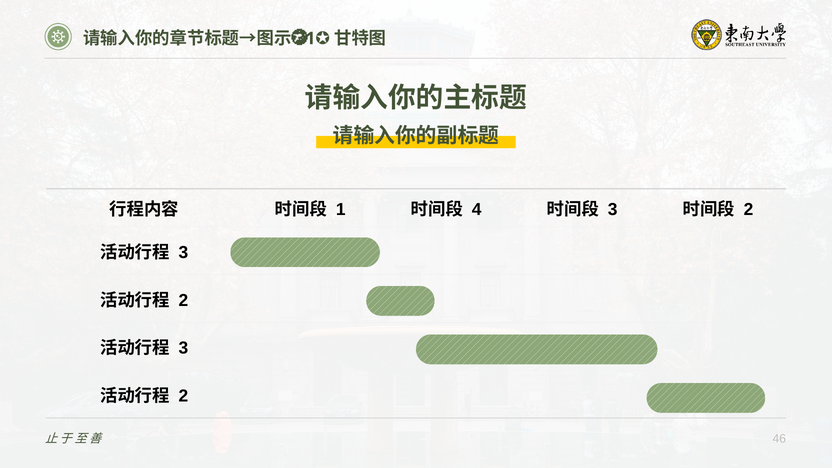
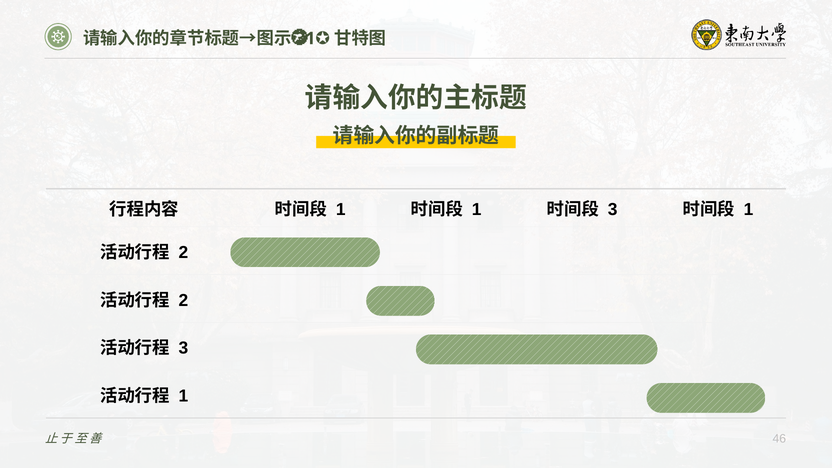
4: 4 -> 1 (477, 210)
2: 2 -> 1 (749, 210)
3: 3 -> 2 (183, 253)
2: 2 -> 1 (183, 396)
